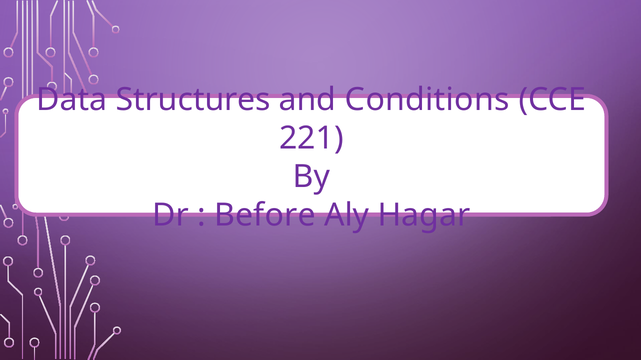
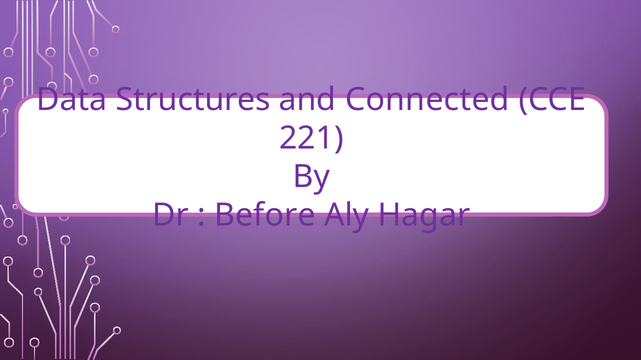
Conditions: Conditions -> Connected (427, 100)
